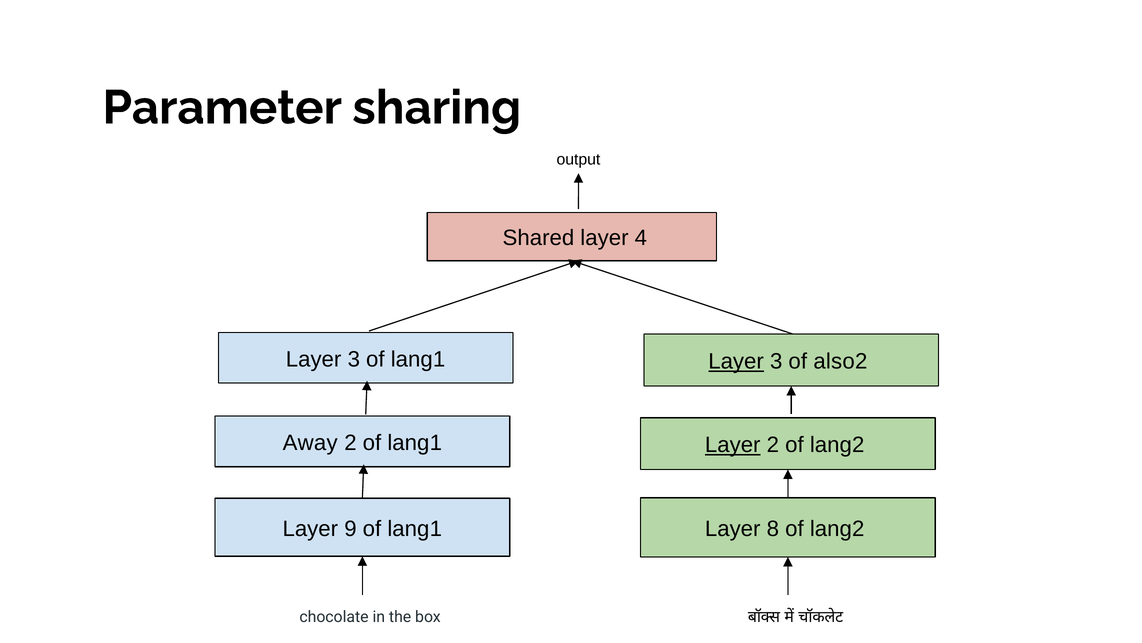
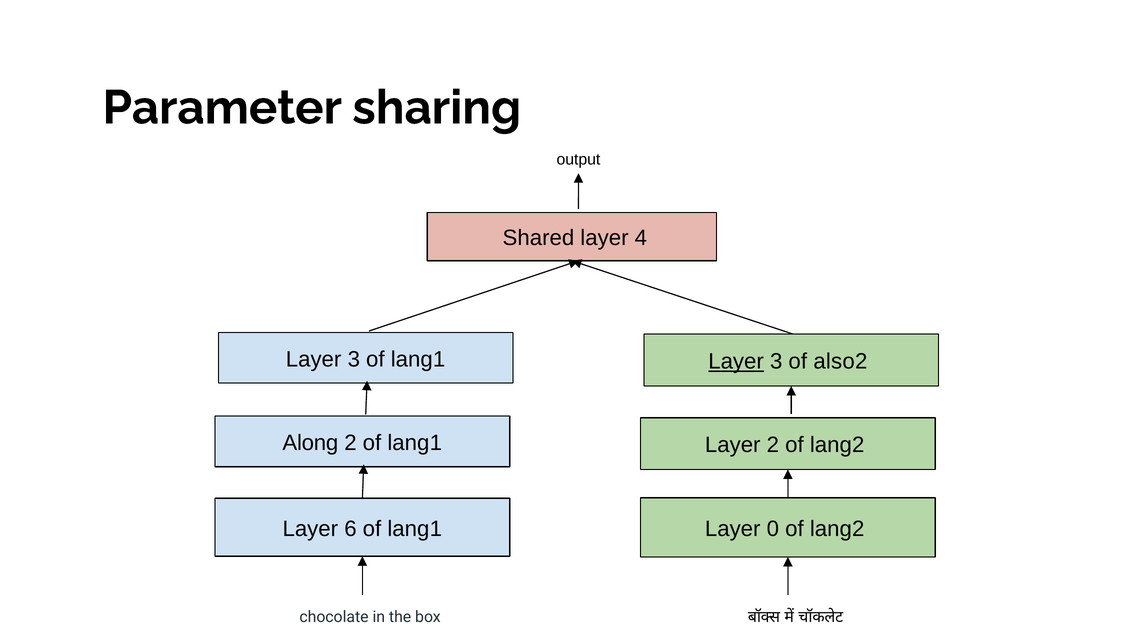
Away: Away -> Along (310, 443)
Layer underline: present -> none (733, 445)
9: 9 -> 6 (350, 528)
8: 8 -> 0 (773, 528)
